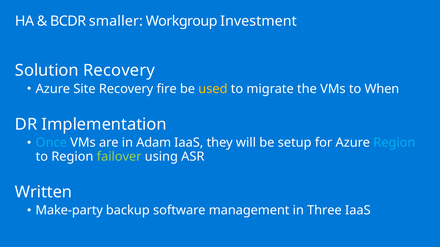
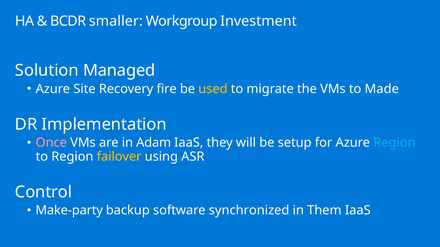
Solution Recovery: Recovery -> Managed (119, 71)
When: When -> Made (382, 89)
Once colour: light blue -> pink (51, 143)
failover colour: light green -> yellow (119, 157)
Written: Written -> Control (44, 192)
management: management -> synchronized (249, 211)
Three: Three -> Them (324, 211)
